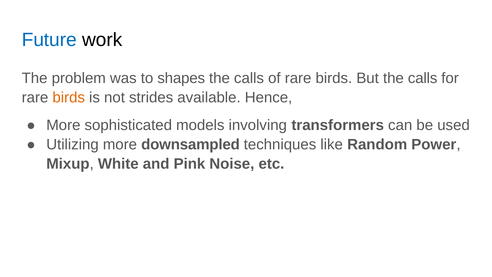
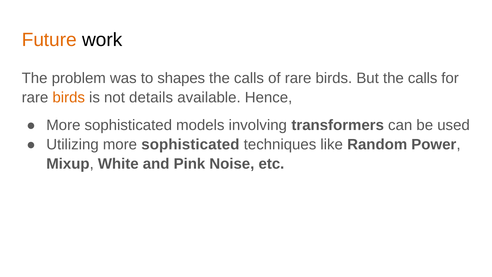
Future colour: blue -> orange (49, 40)
strides: strides -> details (151, 97)
Utilizing more downsampled: downsampled -> sophisticated (190, 144)
